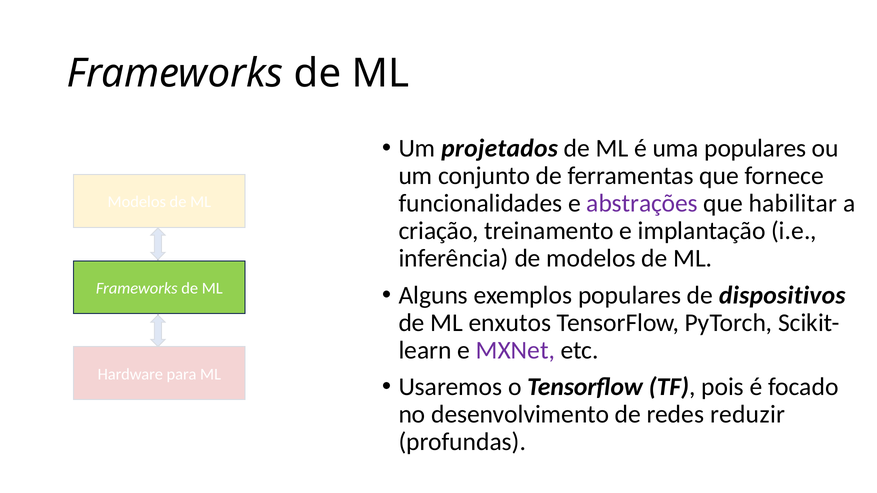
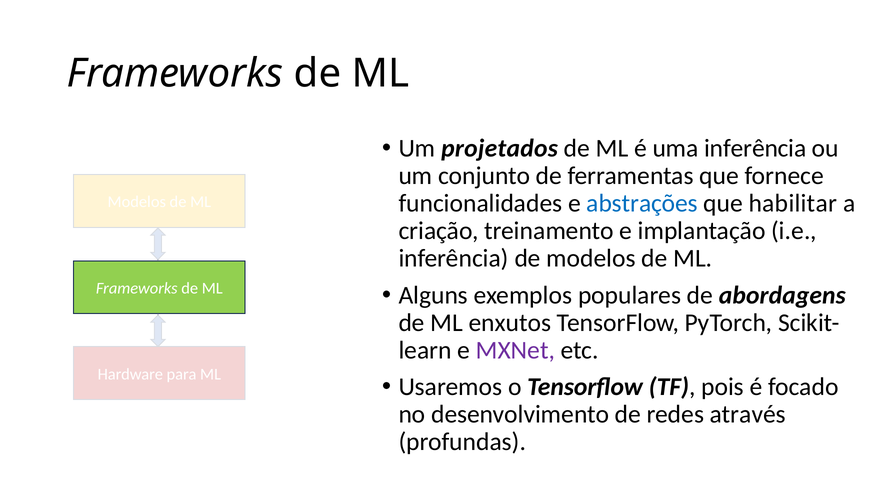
uma populares: populares -> inferência (755, 148)
abstrações colour: purple -> blue (642, 203)
dispositivos: dispositivos -> abordagens (782, 295)
reduzir: reduzir -> através (748, 415)
